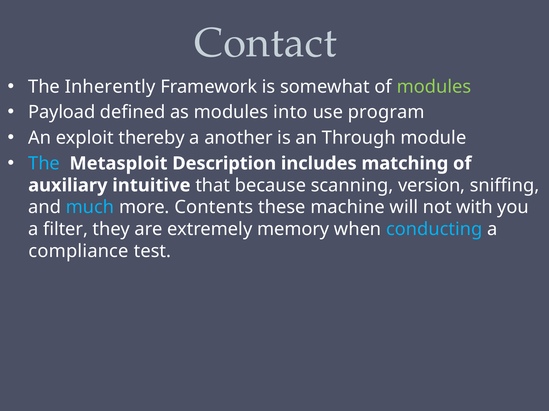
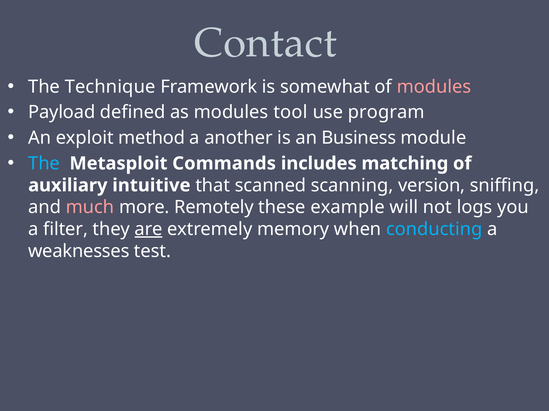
Inherently: Inherently -> Technique (110, 87)
modules colour: light green -> pink (434, 87)
into: into -> tool (290, 112)
thereby: thereby -> method (152, 138)
Through: Through -> Business (359, 138)
Description: Description -> Commands (224, 164)
because: because -> scanned (271, 186)
much colour: light blue -> pink (90, 208)
Contents: Contents -> Remotely (214, 208)
machine: machine -> example (348, 208)
with: with -> logs (474, 208)
are underline: none -> present (148, 230)
compliance: compliance -> weaknesses (79, 252)
